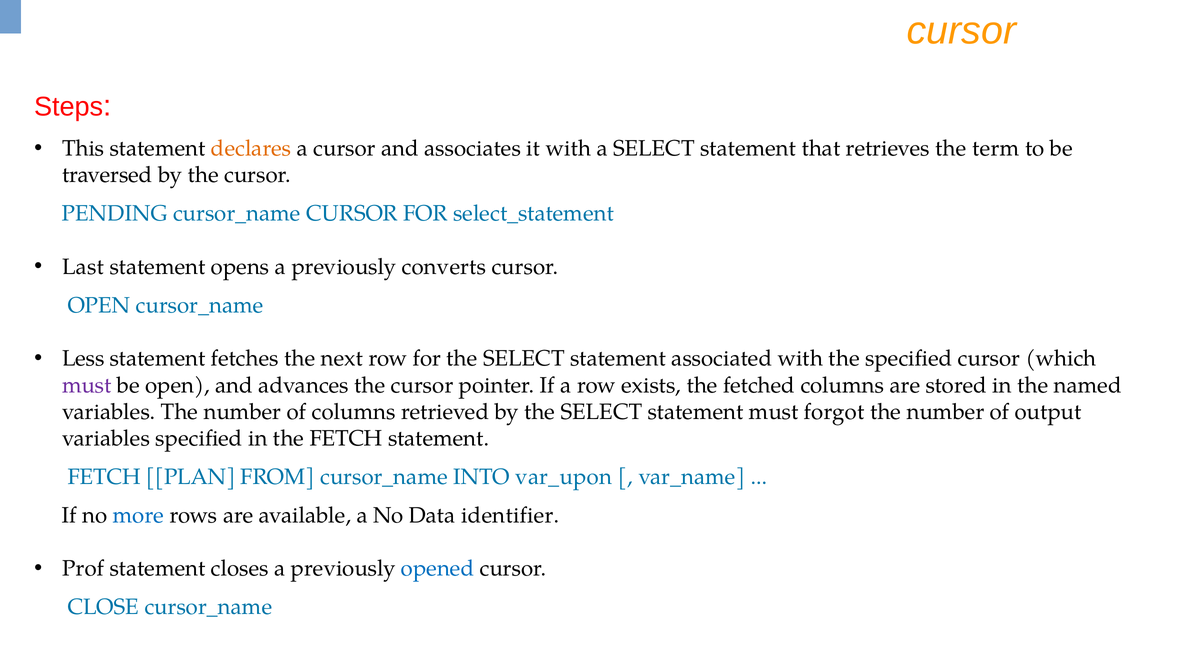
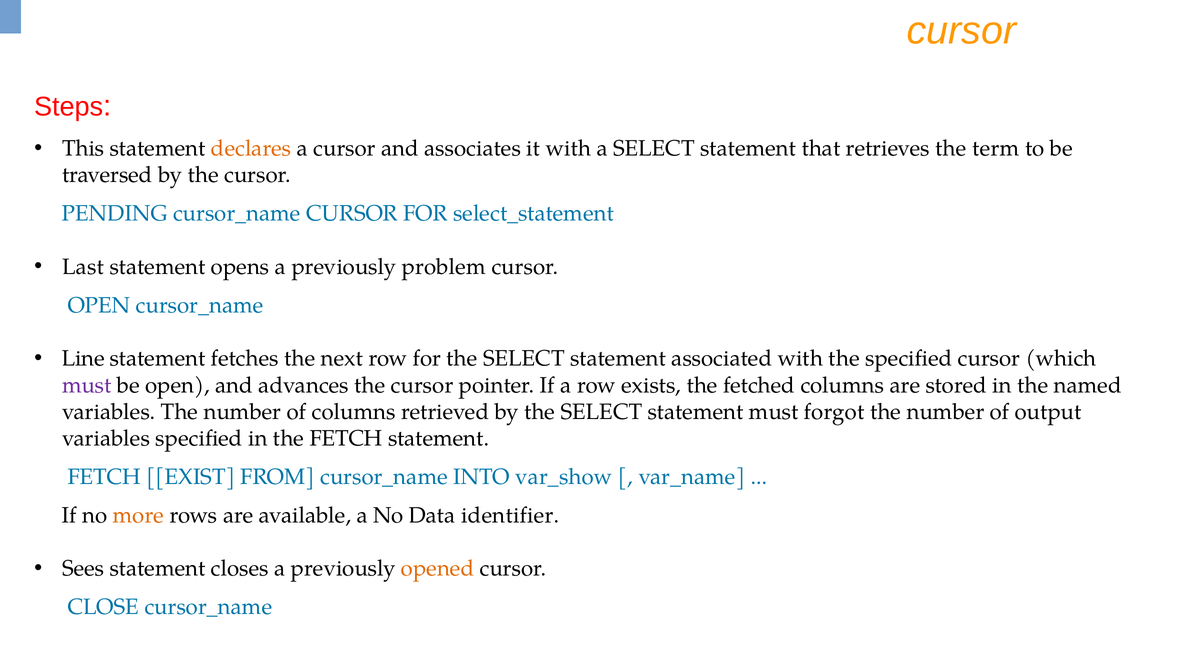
converts: converts -> problem (444, 267)
Less: Less -> Line (83, 359)
PLAN: PLAN -> EXIST (191, 477)
var_upon: var_upon -> var_show (564, 477)
more colour: blue -> orange (138, 515)
Prof: Prof -> Sees (83, 569)
opened colour: blue -> orange (438, 569)
